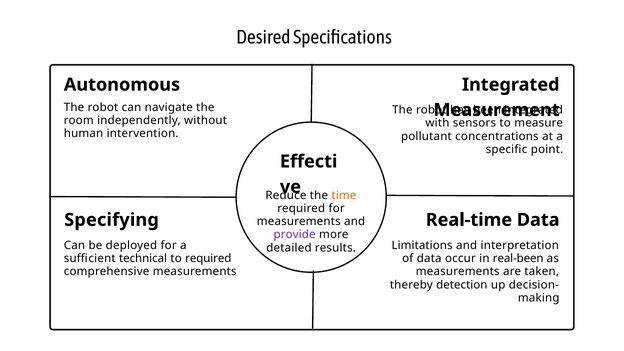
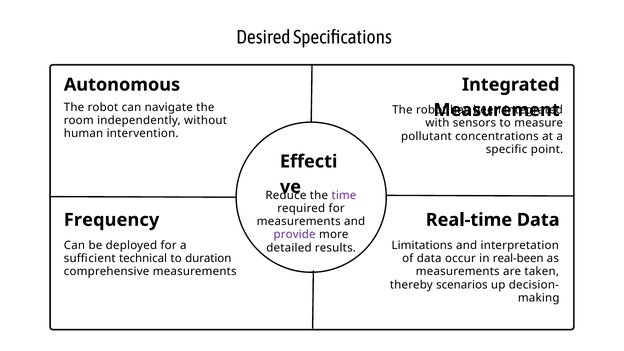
time colour: orange -> purple (344, 195)
Specifying: Specifying -> Frequency (112, 220)
to required: required -> duration (208, 258)
detection: detection -> scenarios (462, 285)
